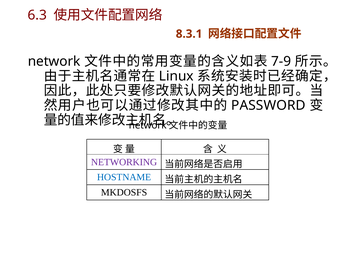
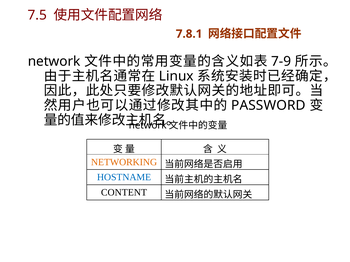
6.3: 6.3 -> 7.5 (37, 15)
8.3.1: 8.3.1 -> 7.8.1 (189, 34)
NETWORKING colour: purple -> orange (124, 162)
MKDOSFS: MKDOSFS -> CONTENT (124, 193)
